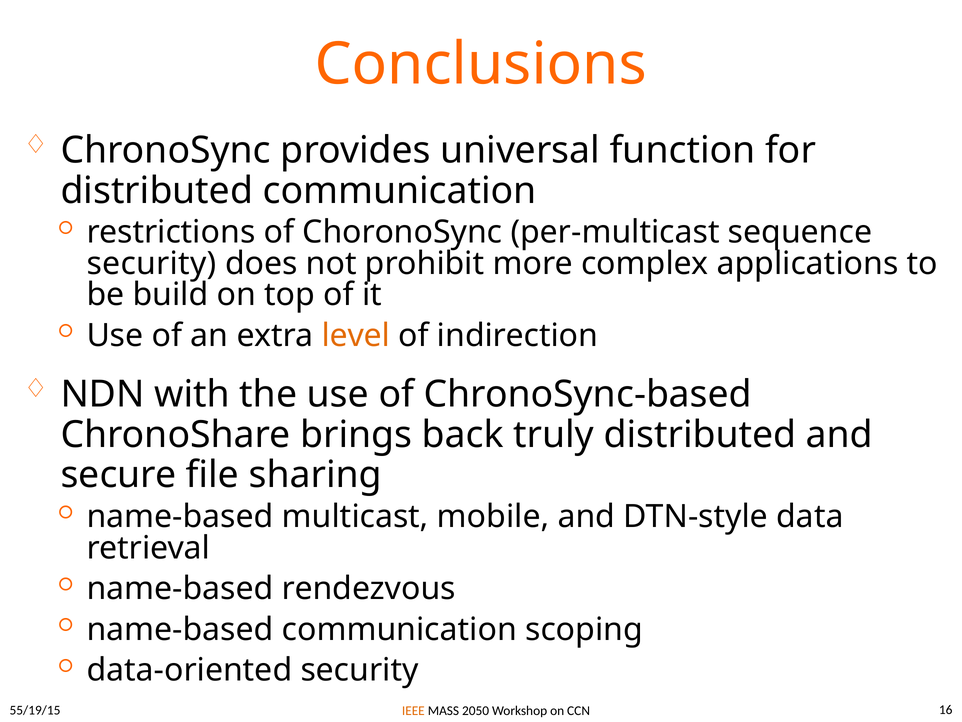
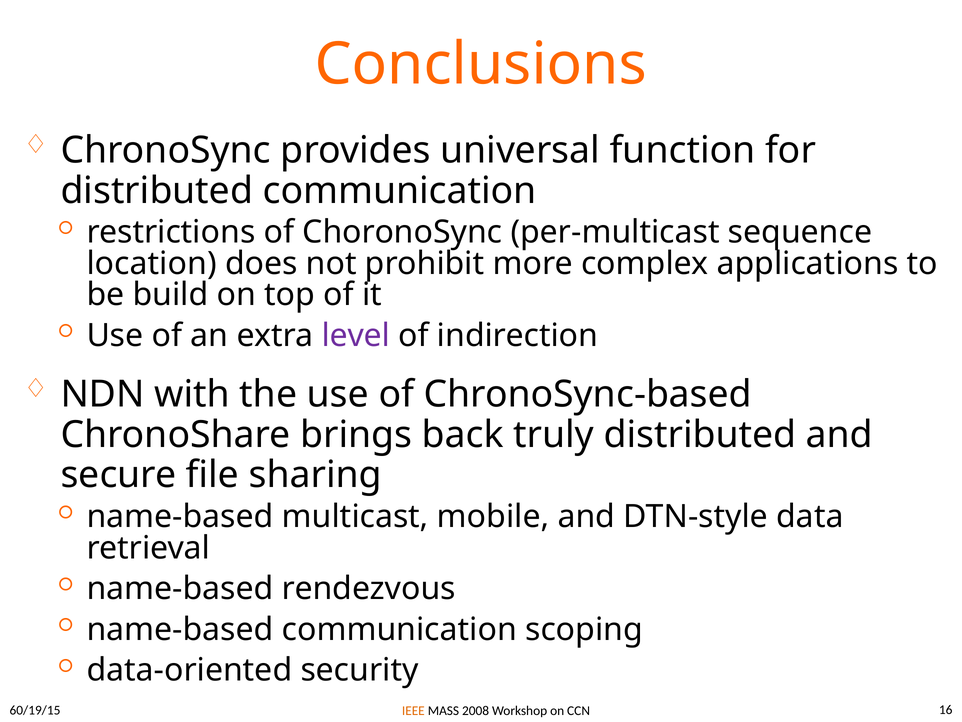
security: security -> location (152, 263)
level colour: orange -> purple (356, 335)
55/19/15: 55/19/15 -> 60/19/15 (35, 710)
2050: 2050 -> 2008 (476, 710)
